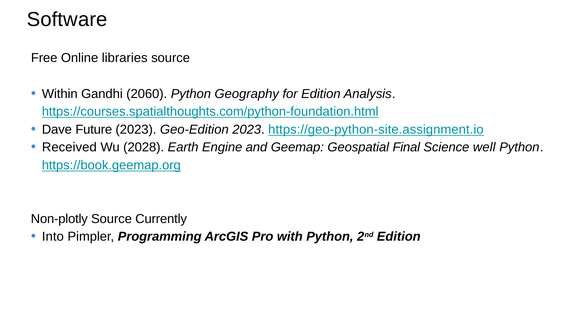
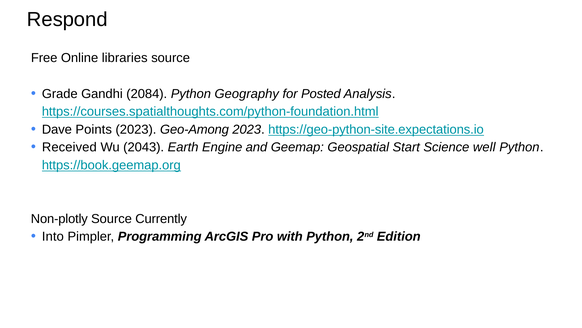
Software: Software -> Respond (67, 19)
Within: Within -> Grade (60, 94)
2060: 2060 -> 2084 (147, 94)
for Edition: Edition -> Posted (321, 94)
Future: Future -> Points (94, 129)
Geo-Edition: Geo-Edition -> Geo-Among (194, 129)
https://geo-python-site.assignment.io: https://geo-python-site.assignment.io -> https://geo-python-site.expectations.io (376, 129)
2028: 2028 -> 2043 (144, 147)
Final: Final -> Start (406, 147)
